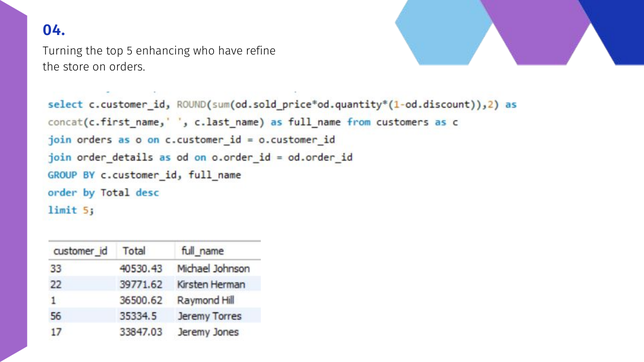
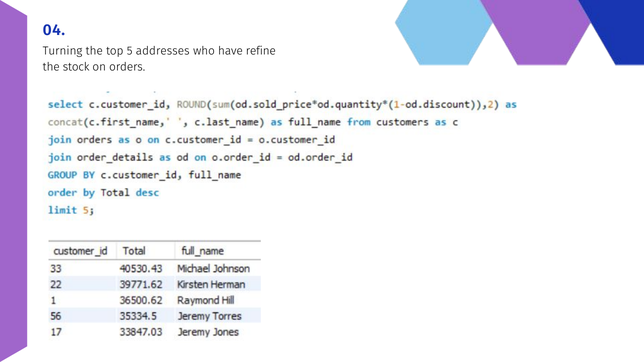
enhancing: enhancing -> addresses (163, 51)
store: store -> stock (76, 67)
